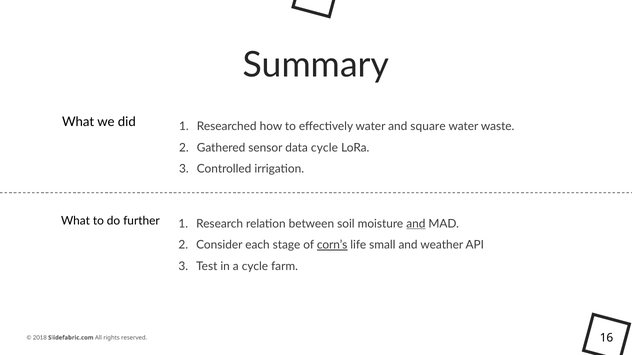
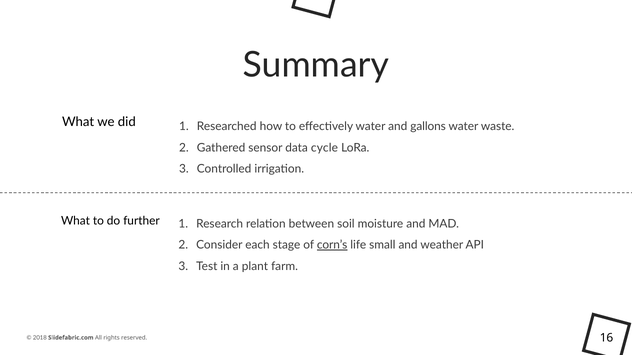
square: square -> gallons (428, 127)
and underline: present -> none (416, 224)
a cycle: cycle -> plant (255, 267)
